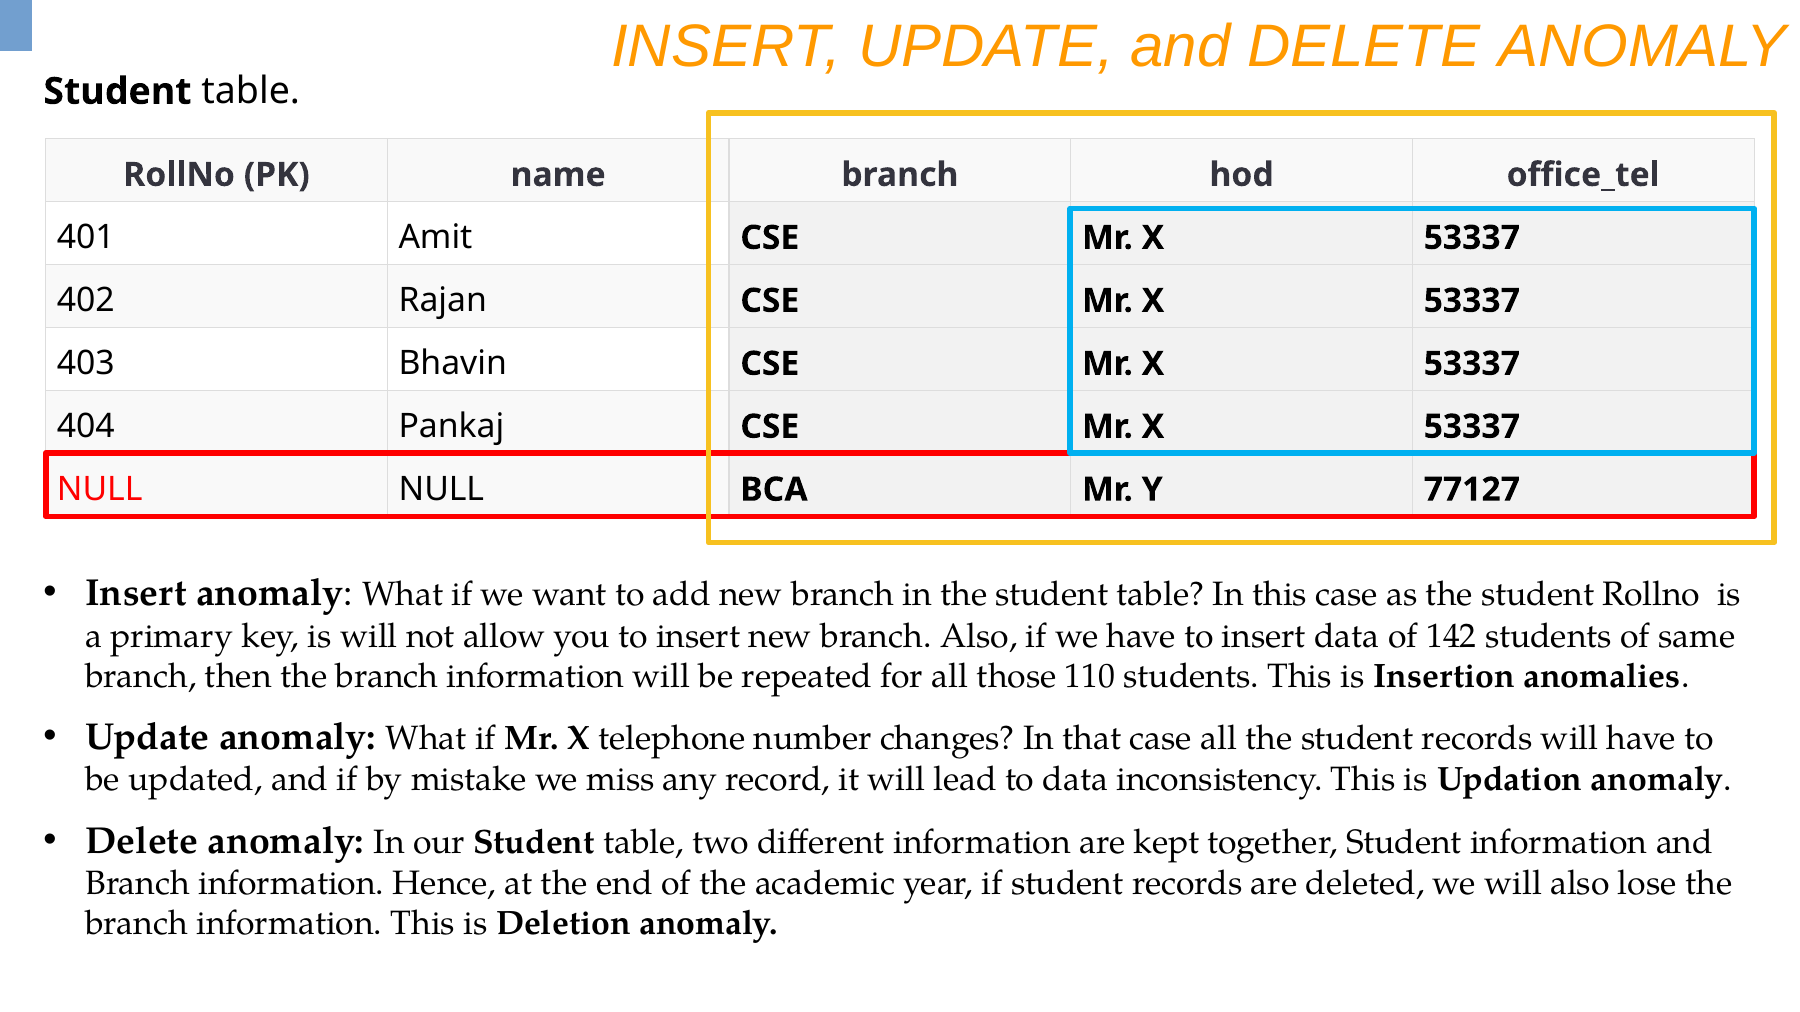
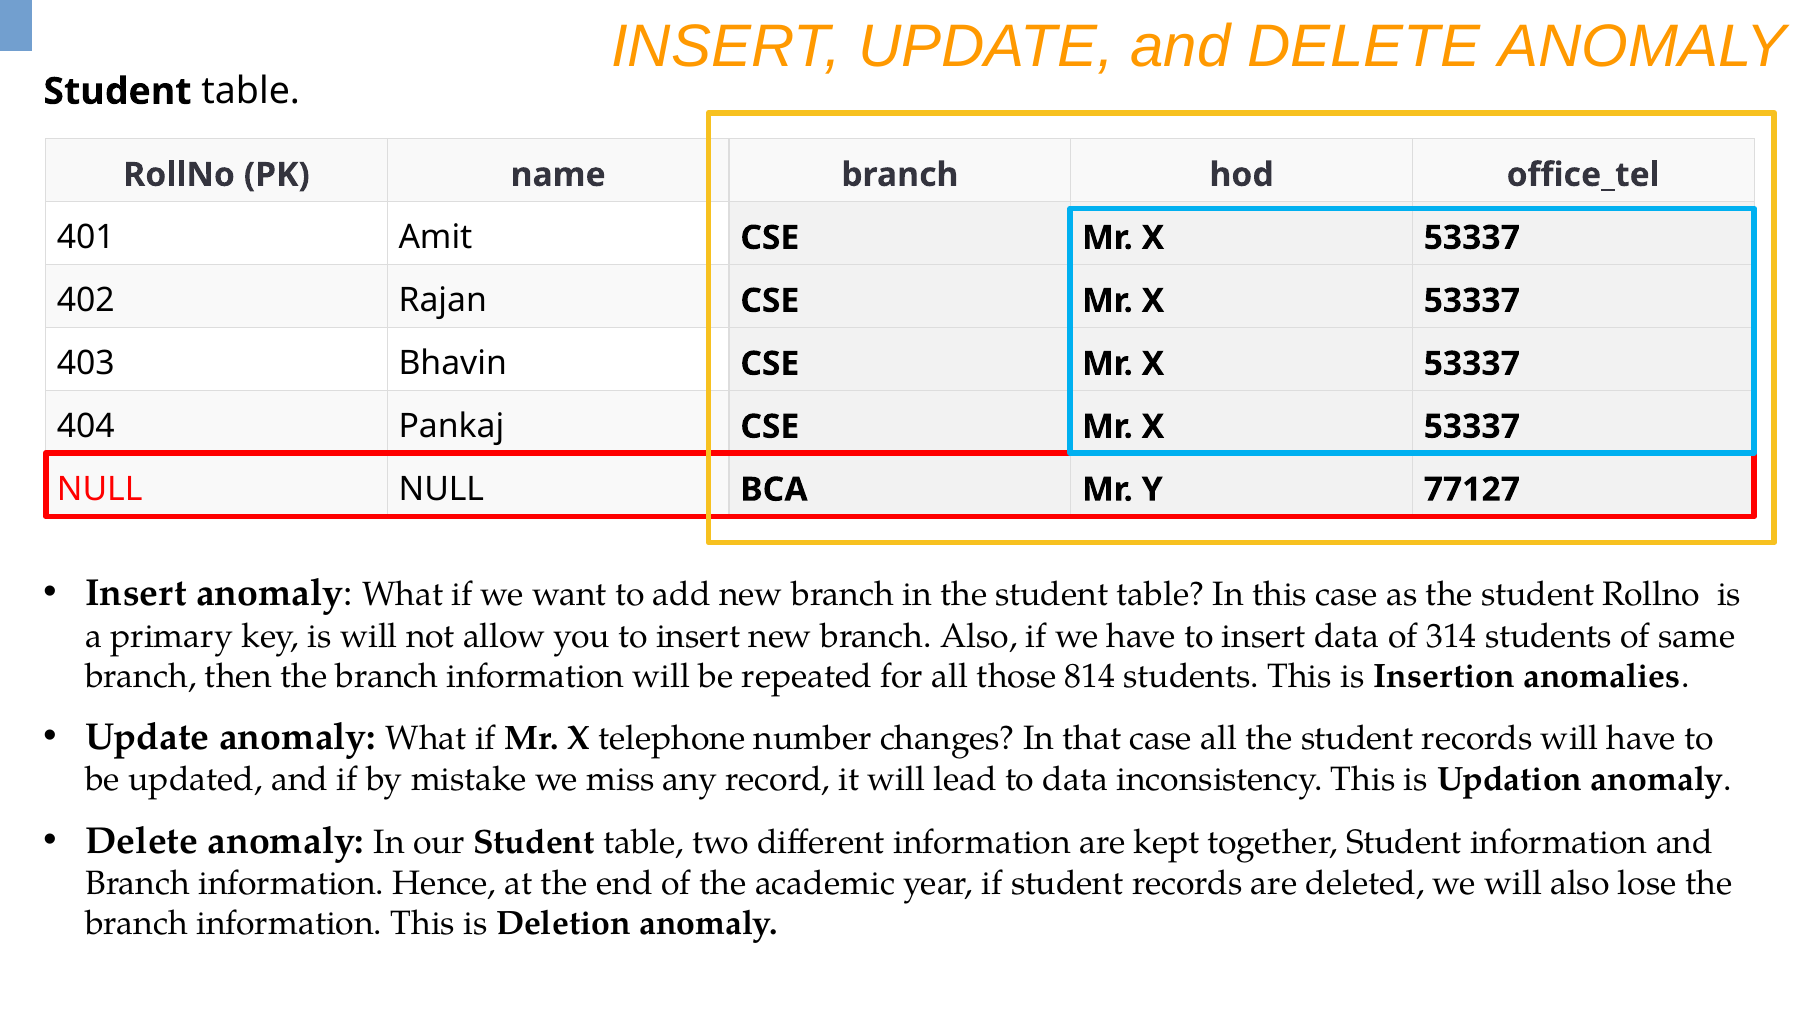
142: 142 -> 314 (1452, 636)
110: 110 -> 814 (1090, 677)
